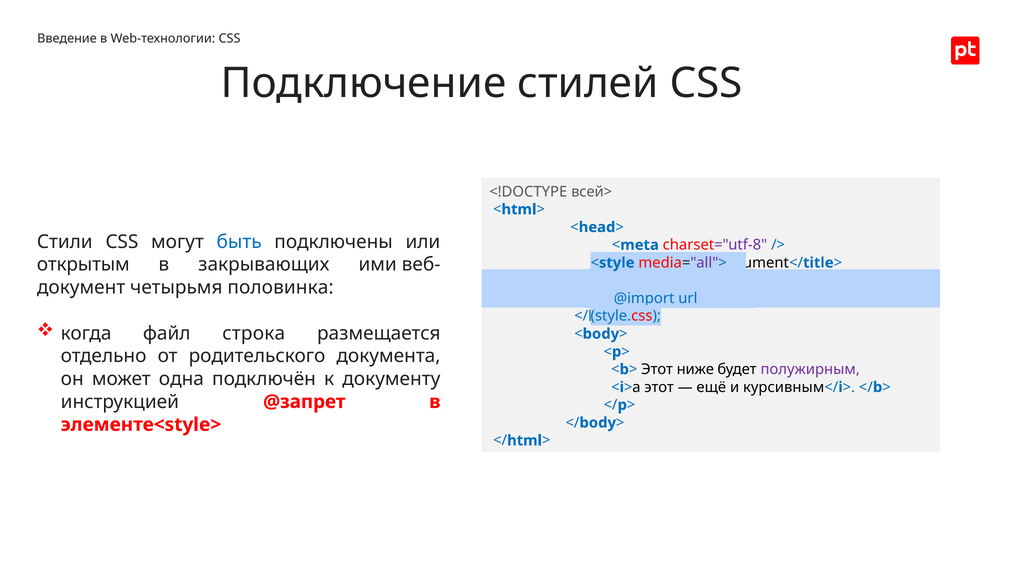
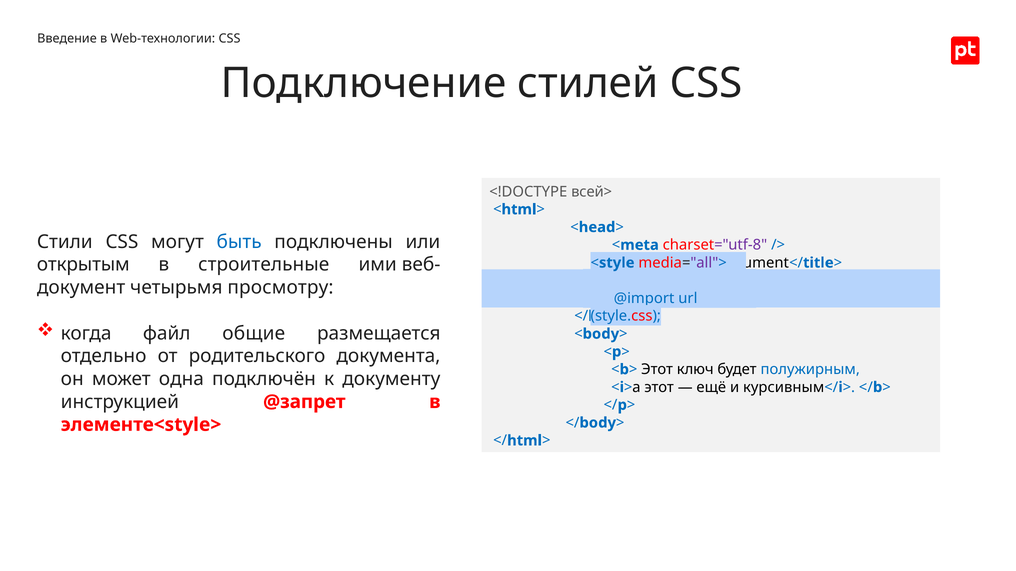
закрывающих: закрывающих -> строительные (264, 265)
половинка: половинка -> просмотру (281, 288)
строка: строка -> общие (254, 334)
ниже: ниже -> ключ (695, 370)
полужирным colour: purple -> blue (810, 370)
